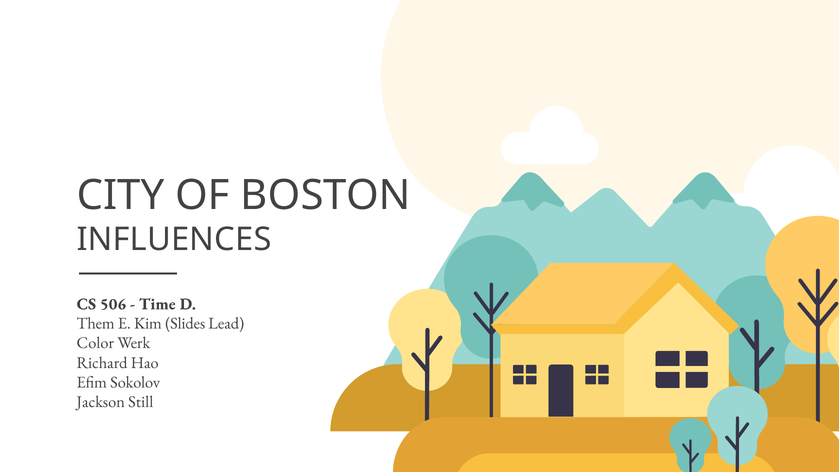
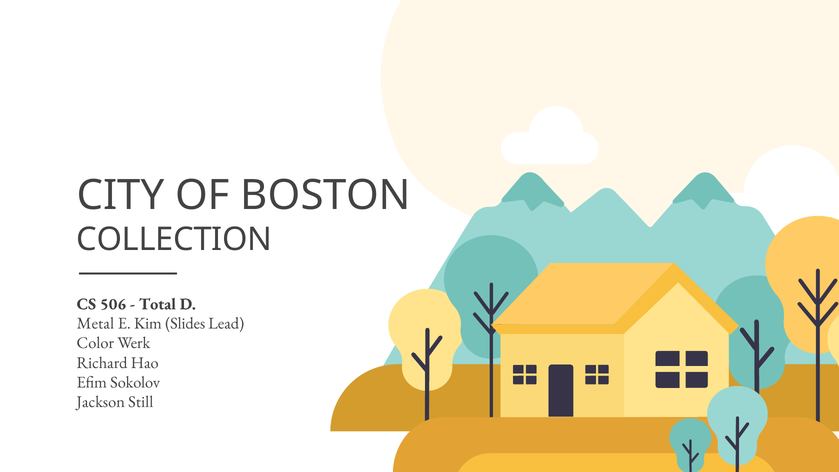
INFLUENCES: INFLUENCES -> COLLECTION (174, 240)
Time: Time -> Total (157, 304)
Them: Them -> Metal (95, 323)
